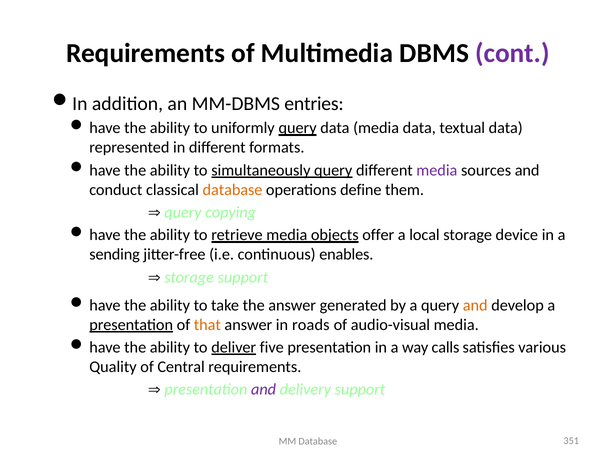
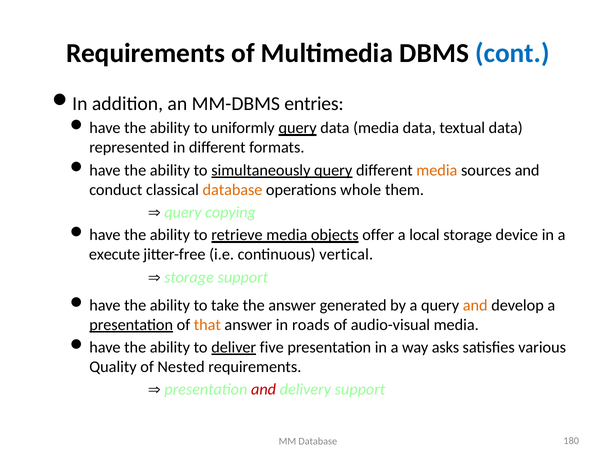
cont colour: purple -> blue (512, 53)
media colour: purple -> orange (437, 170)
define: define -> whole (361, 190)
sending: sending -> execute (115, 255)
enables: enables -> vertical (346, 255)
calls: calls -> asks (446, 347)
Central: Central -> Nested (181, 367)
and colour: purple -> red (264, 390)
351: 351 -> 180 (571, 441)
